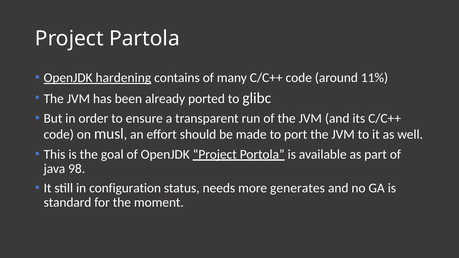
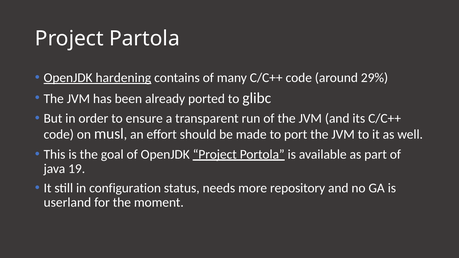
11%: 11% -> 29% (375, 78)
98: 98 -> 19 (77, 169)
generates: generates -> repository (298, 188)
standard: standard -> userland (67, 203)
